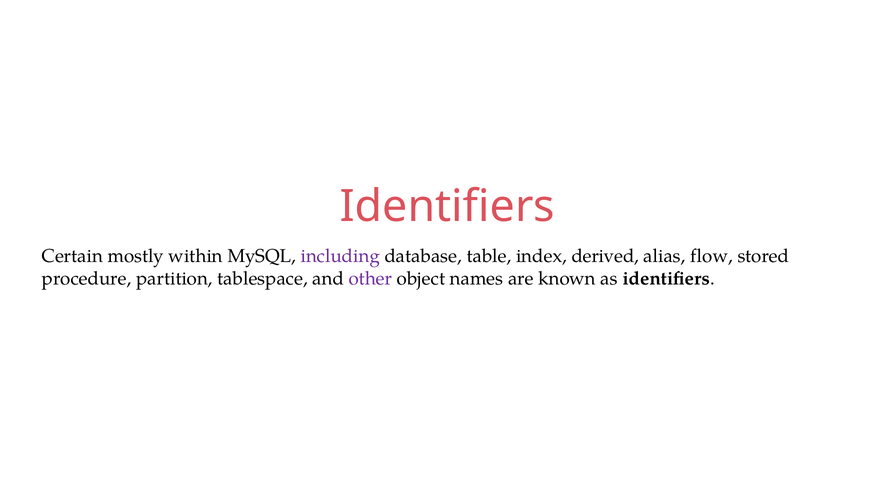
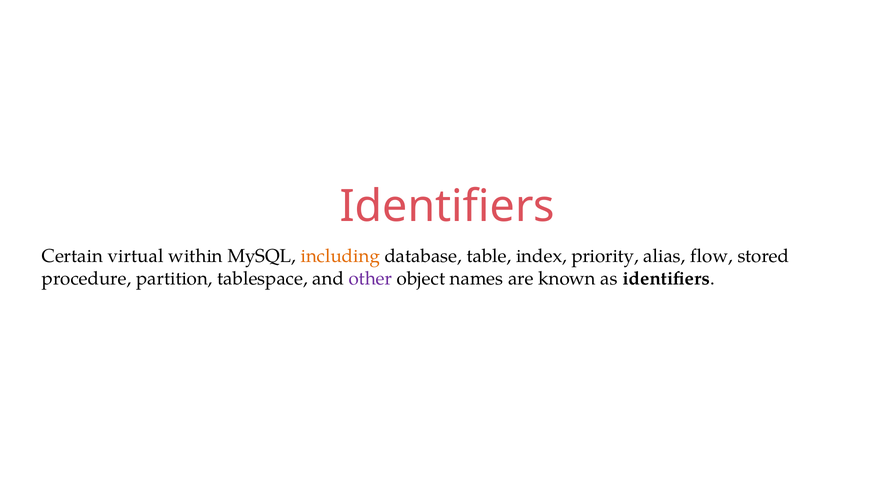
mostly: mostly -> virtual (136, 256)
including colour: purple -> orange (340, 256)
derived: derived -> priority (605, 256)
